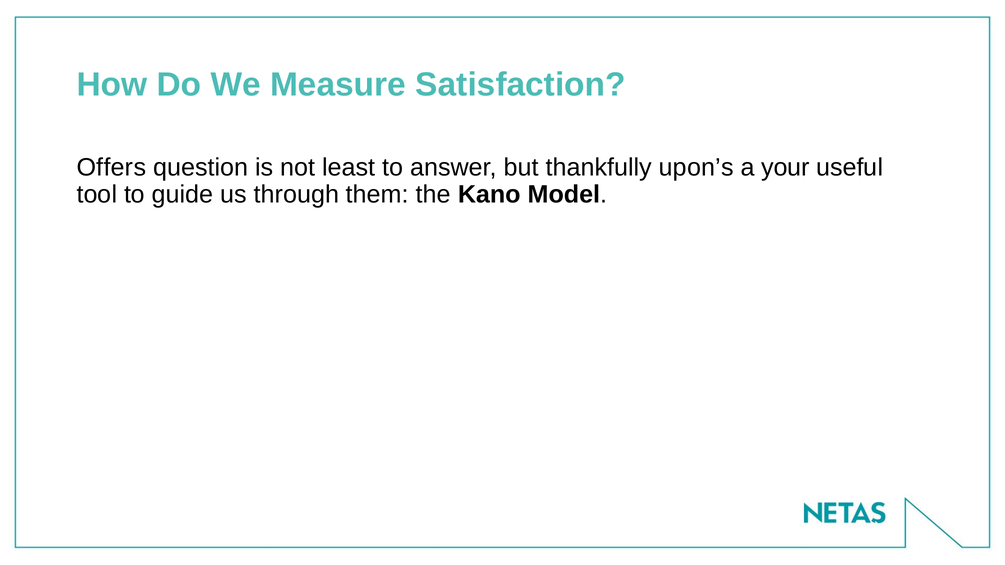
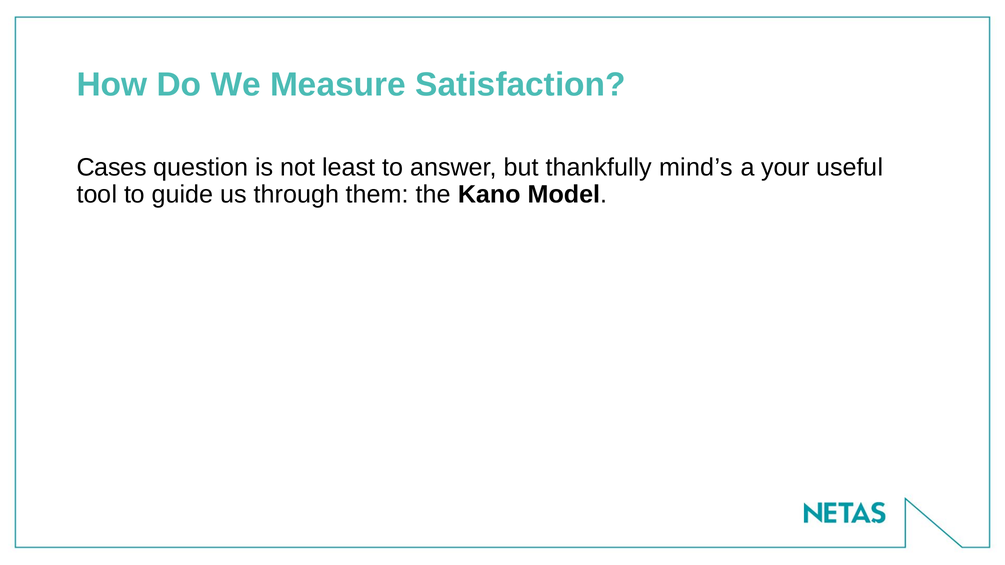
Offers: Offers -> Cases (112, 168)
upon’s: upon’s -> mind’s (696, 168)
